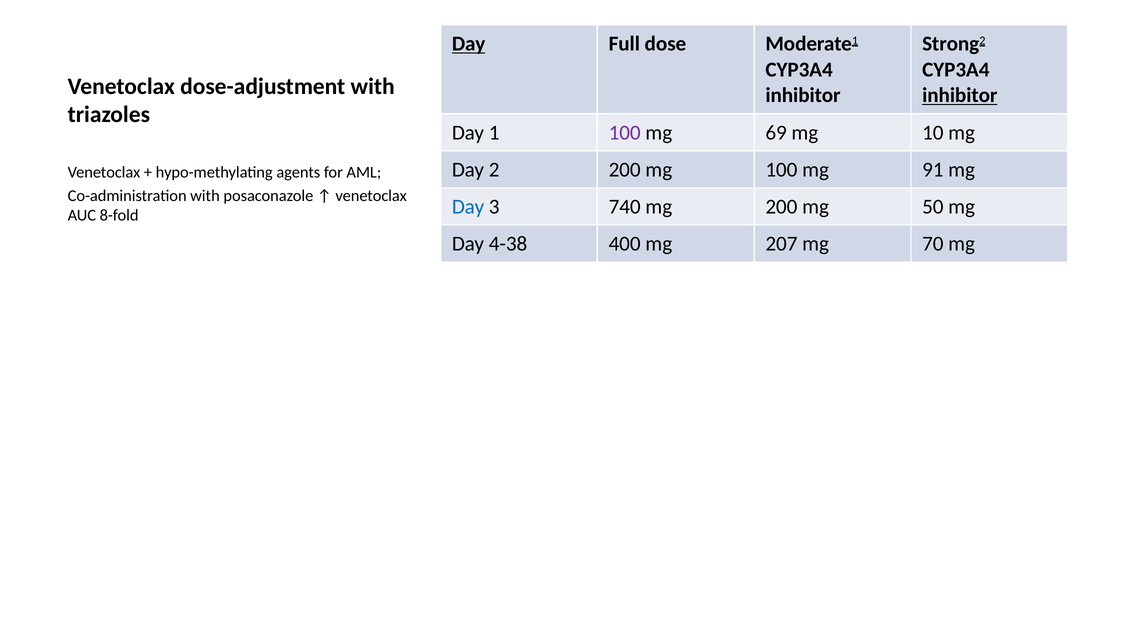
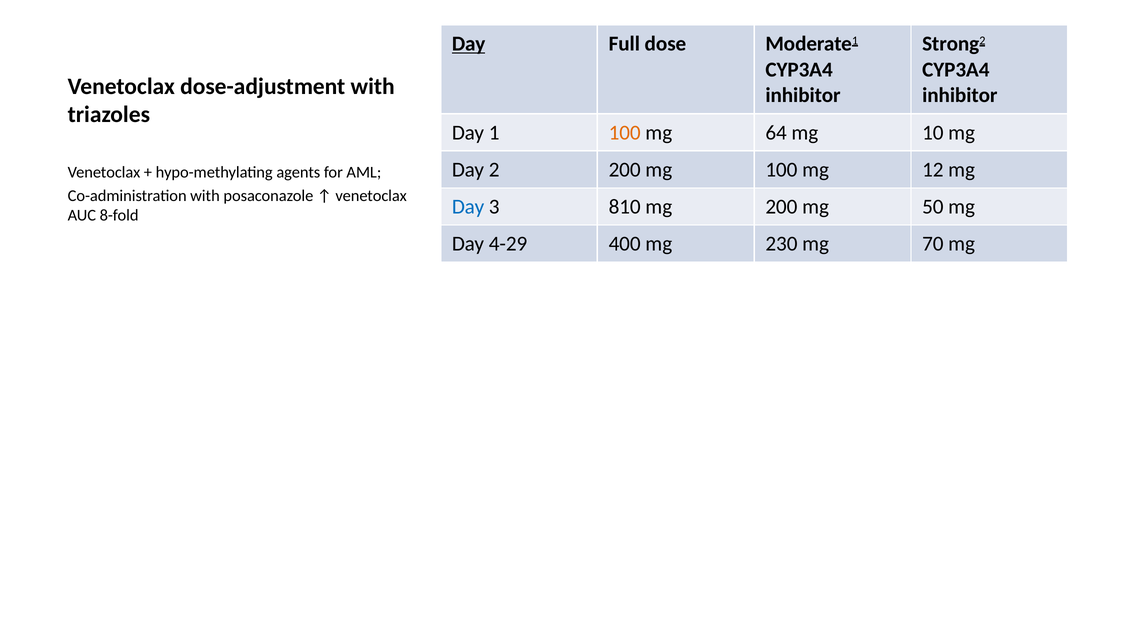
inhibitor underline: present -> none (960, 95)
100 colour: purple -> orange (625, 133)
69: 69 -> 64 (776, 133)
91: 91 -> 12 (933, 170)
740: 740 -> 810 (625, 207)
4-38: 4-38 -> 4-29 (508, 244)
207: 207 -> 230 (781, 244)
